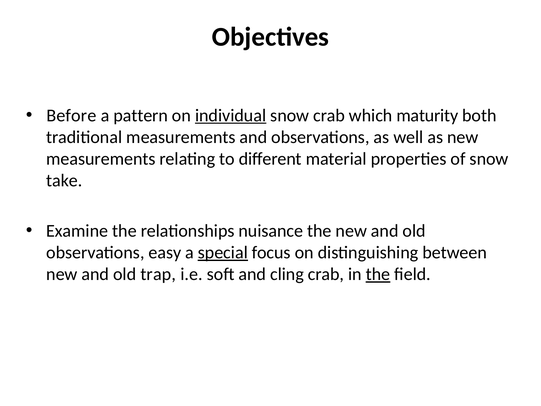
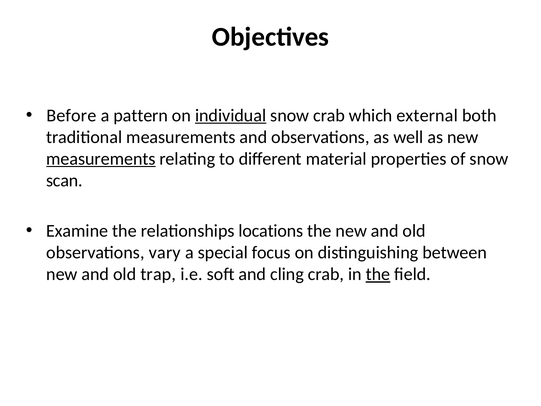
maturity: maturity -> external (427, 115)
measurements underline: none -> present (101, 159)
take: take -> scan (64, 180)
nuisance: nuisance -> locations (271, 231)
easy: easy -> vary (165, 252)
special underline: present -> none (223, 252)
